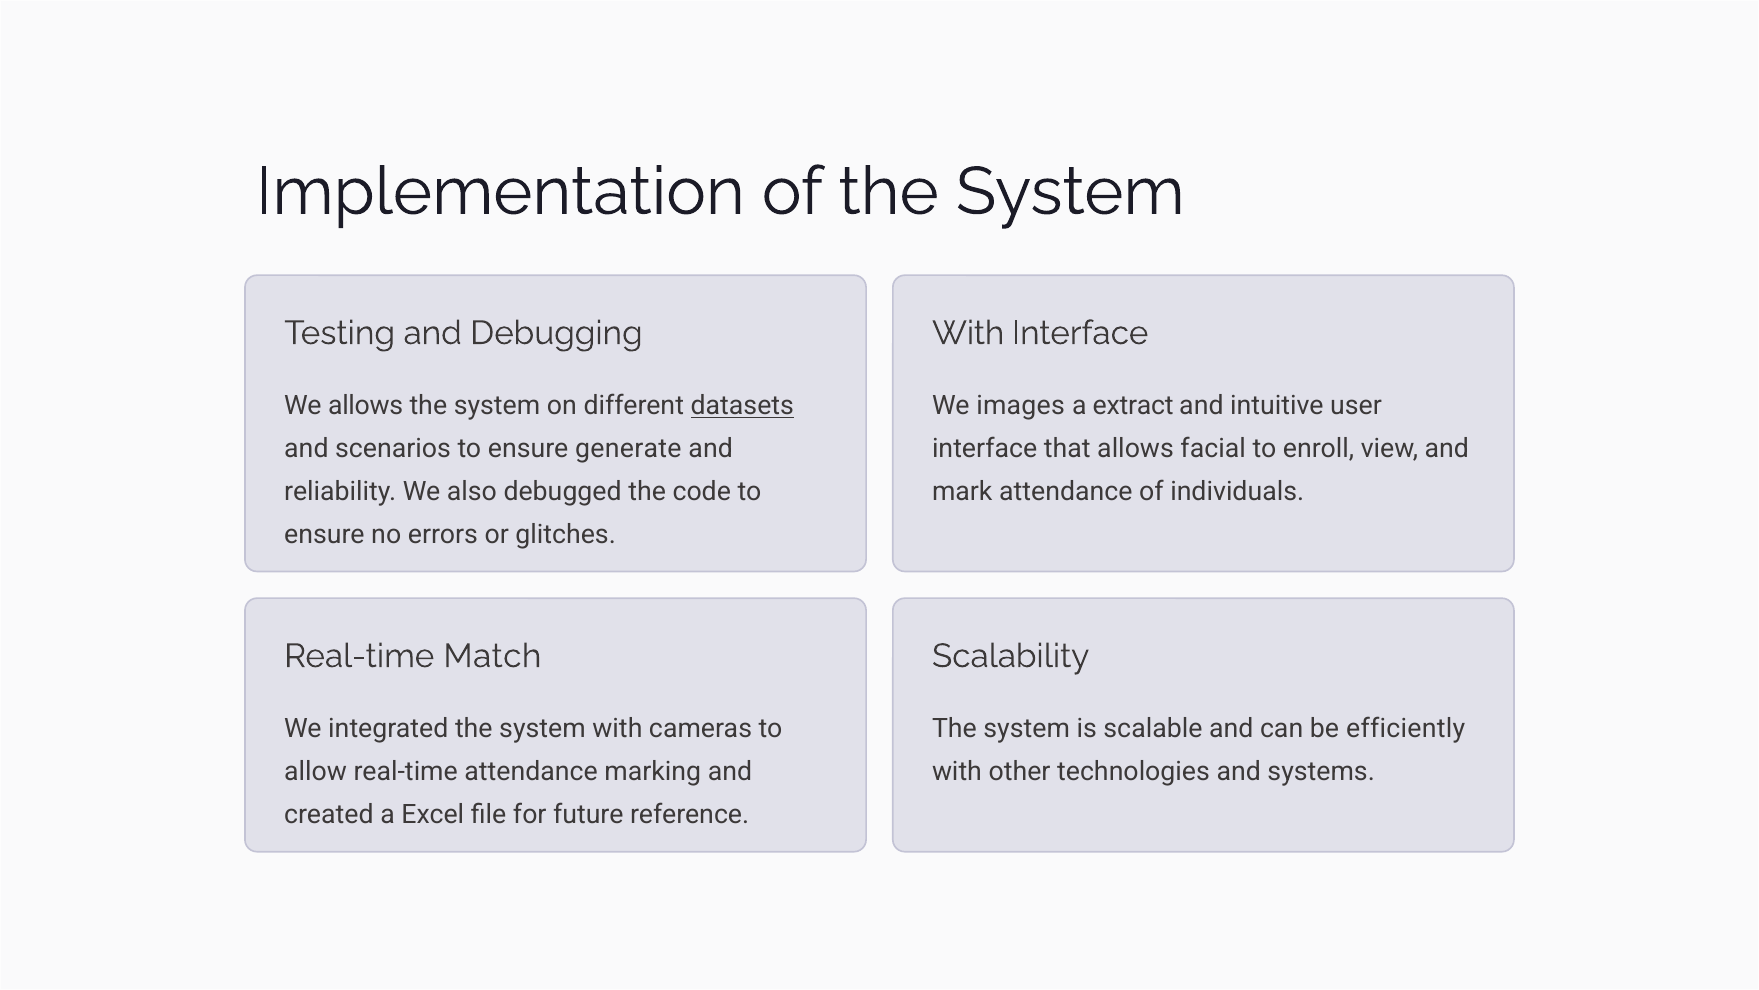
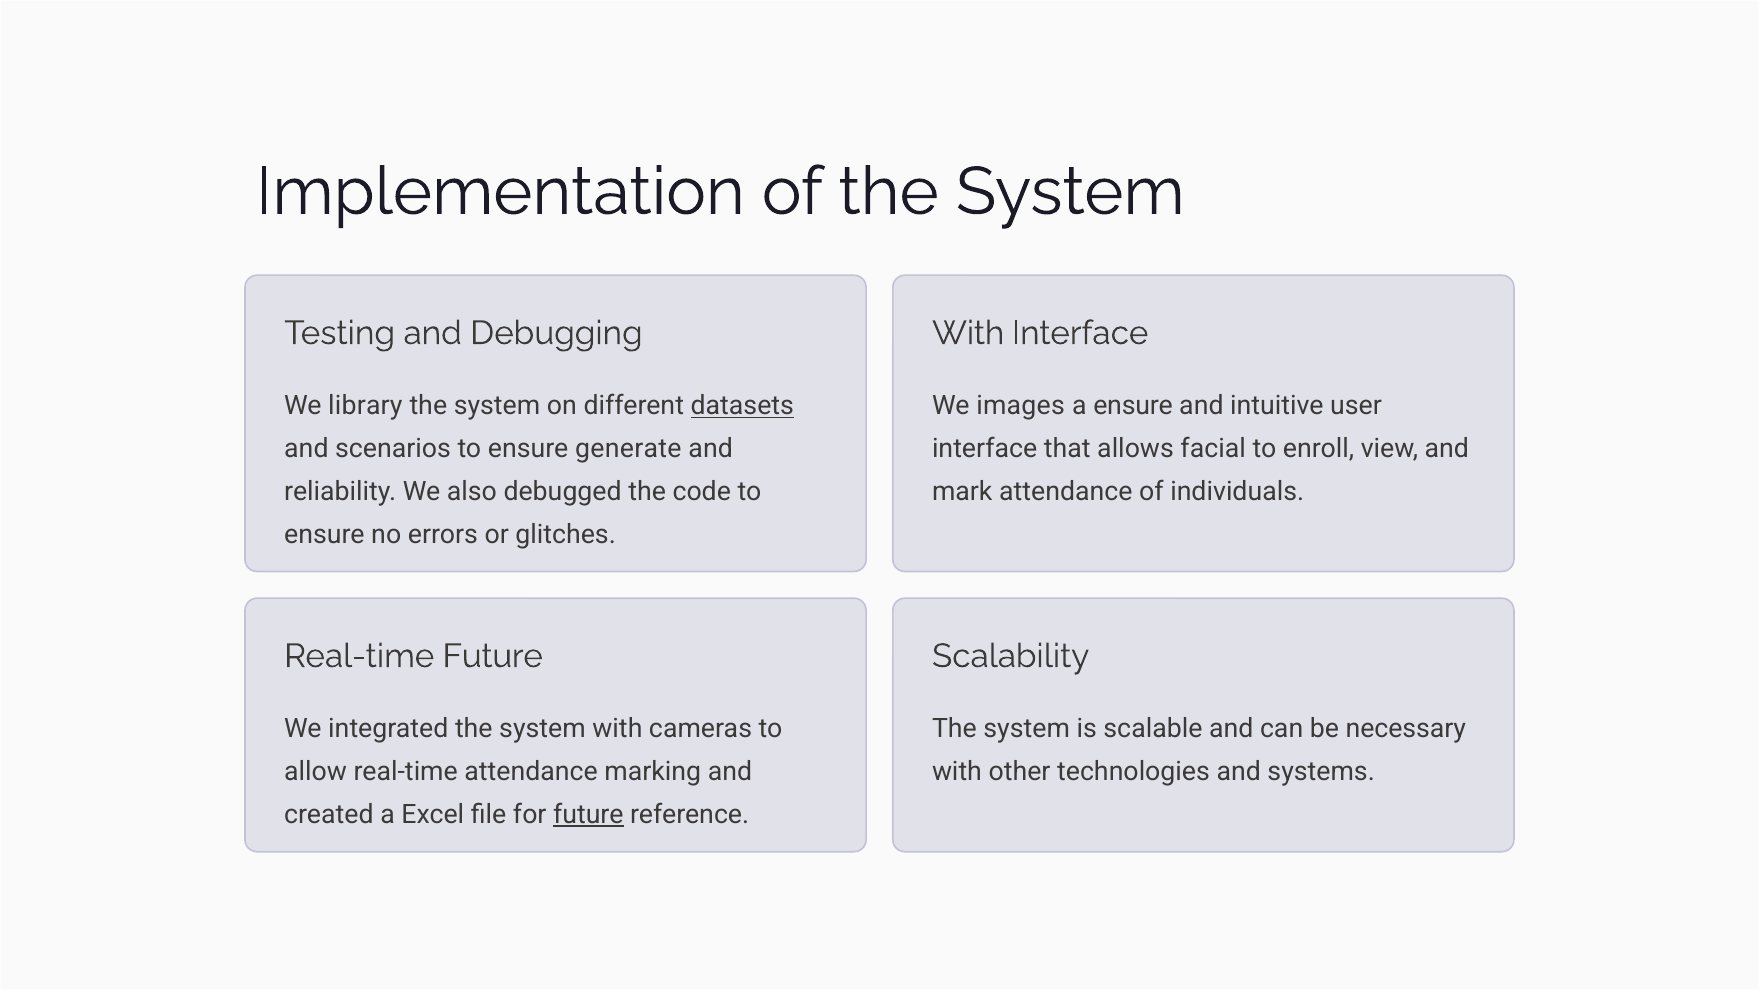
a extract: extract -> ensure (1133, 406)
We allows: allows -> library (365, 406)
Real-time Match: Match -> Future (493, 656)
efficiently: efficiently -> necessary (1406, 729)
future underline: none -> present (588, 814)
